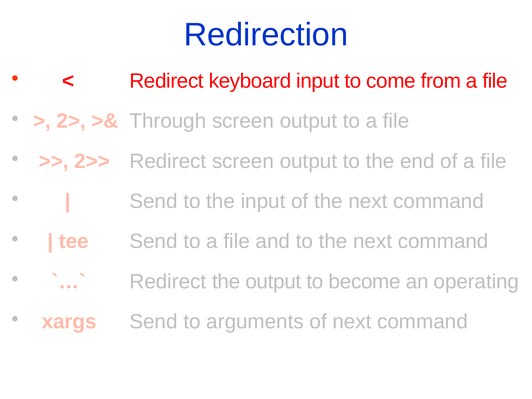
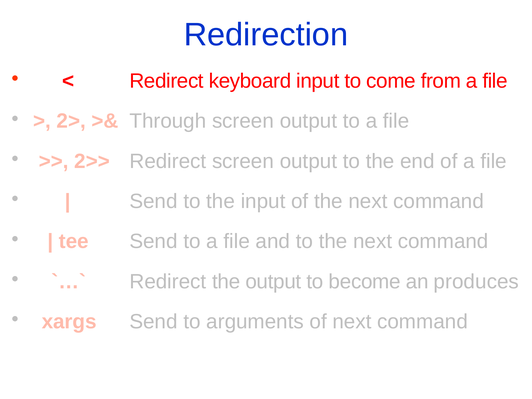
operating: operating -> produces (476, 282)
